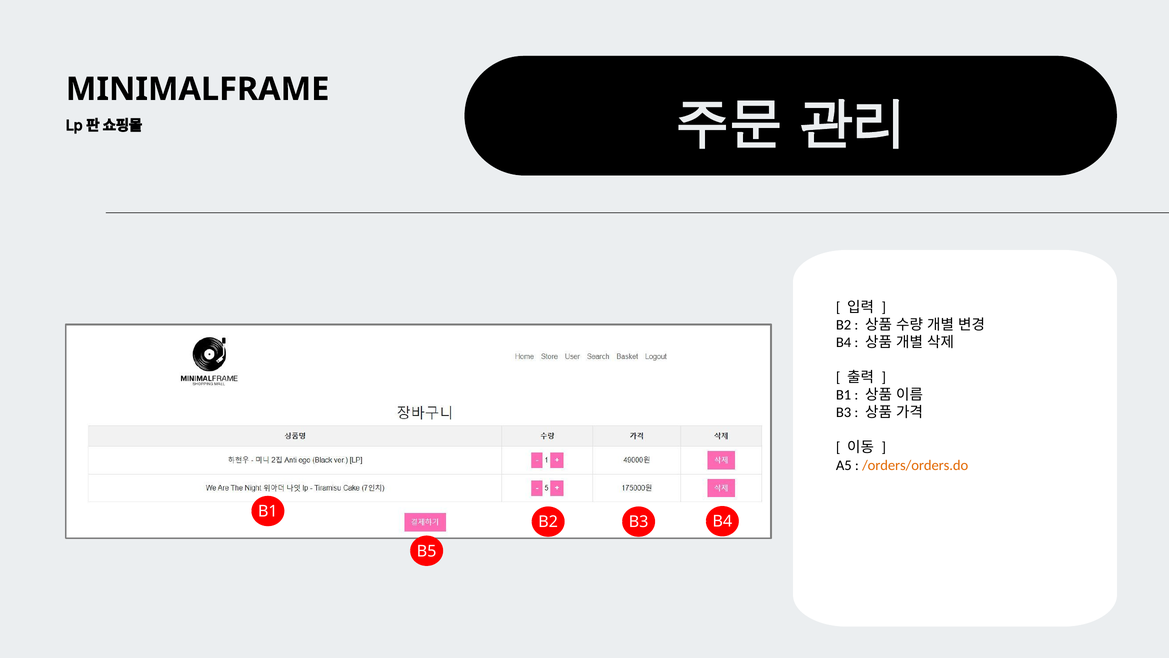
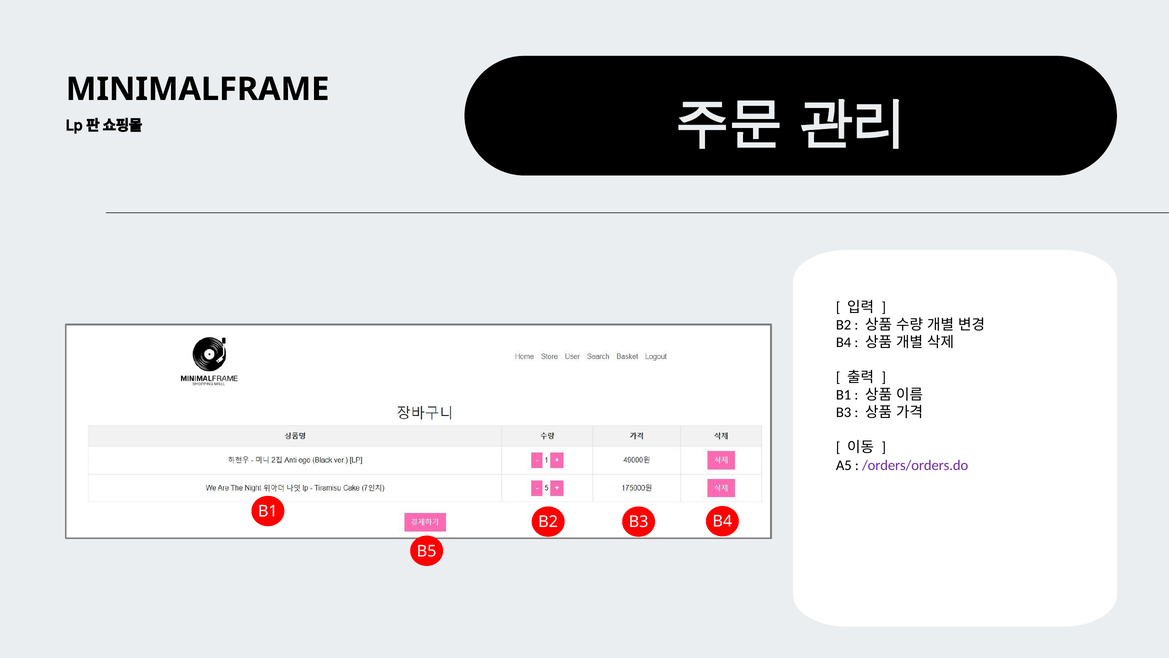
/orders/orders.do colour: orange -> purple (915, 465)
